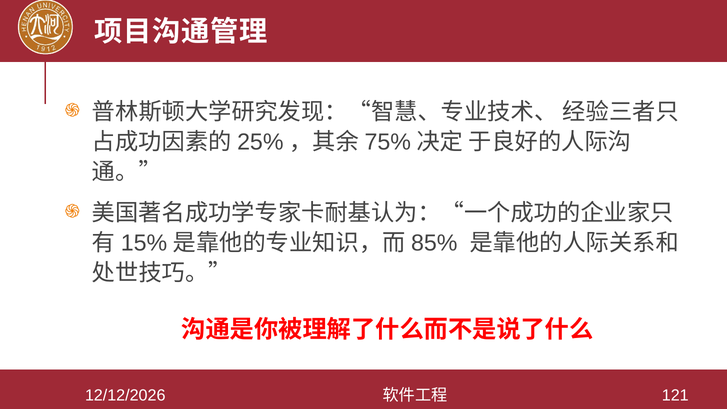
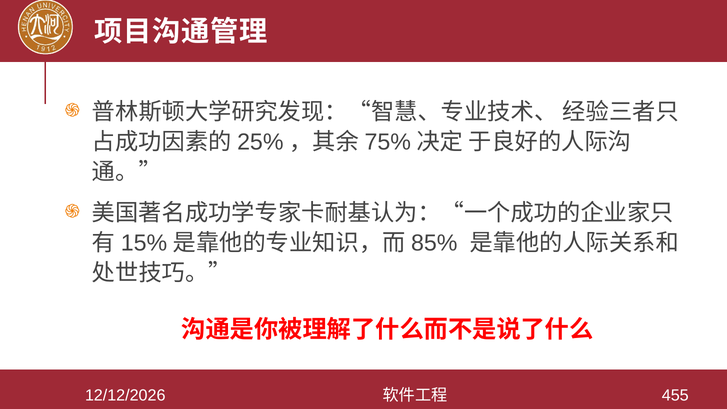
121: 121 -> 455 (675, 395)
